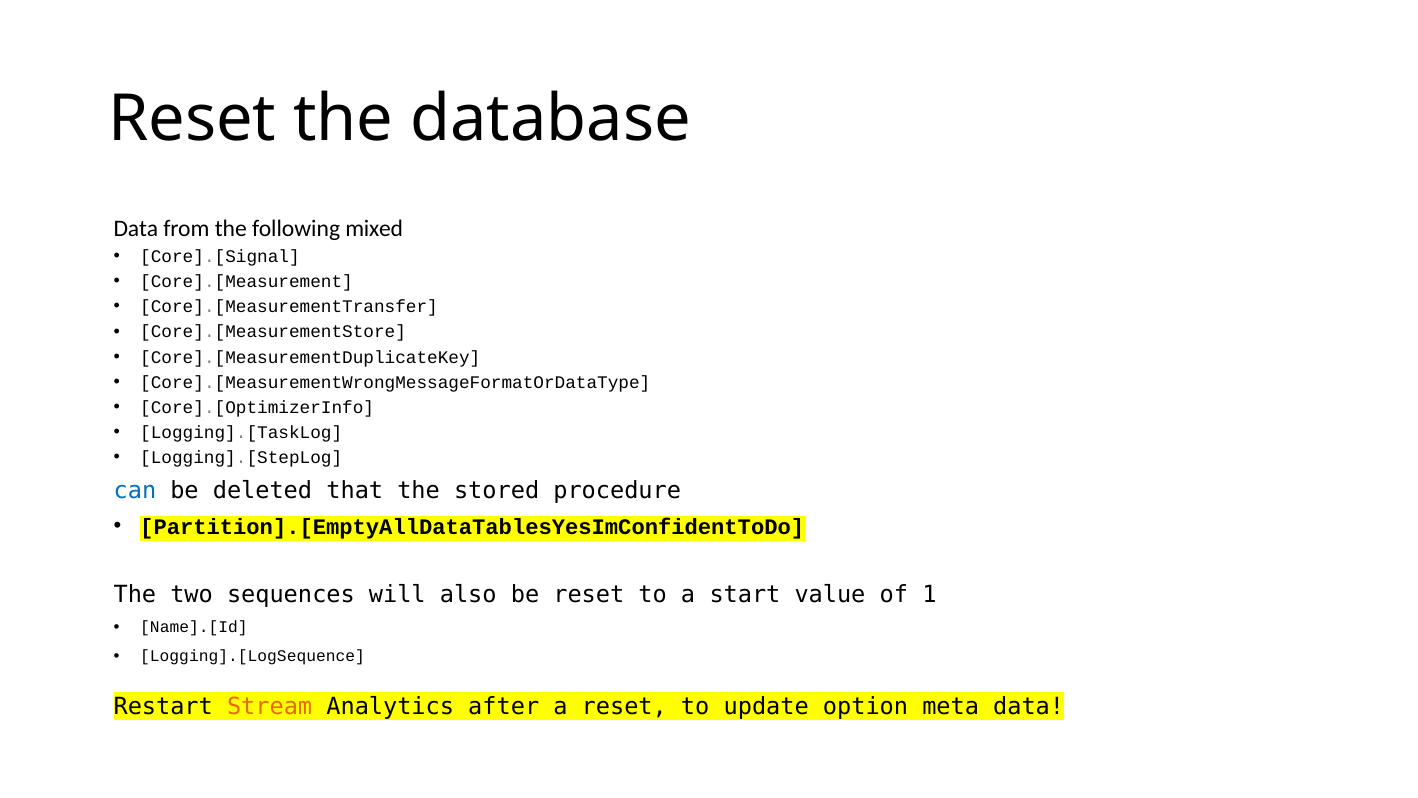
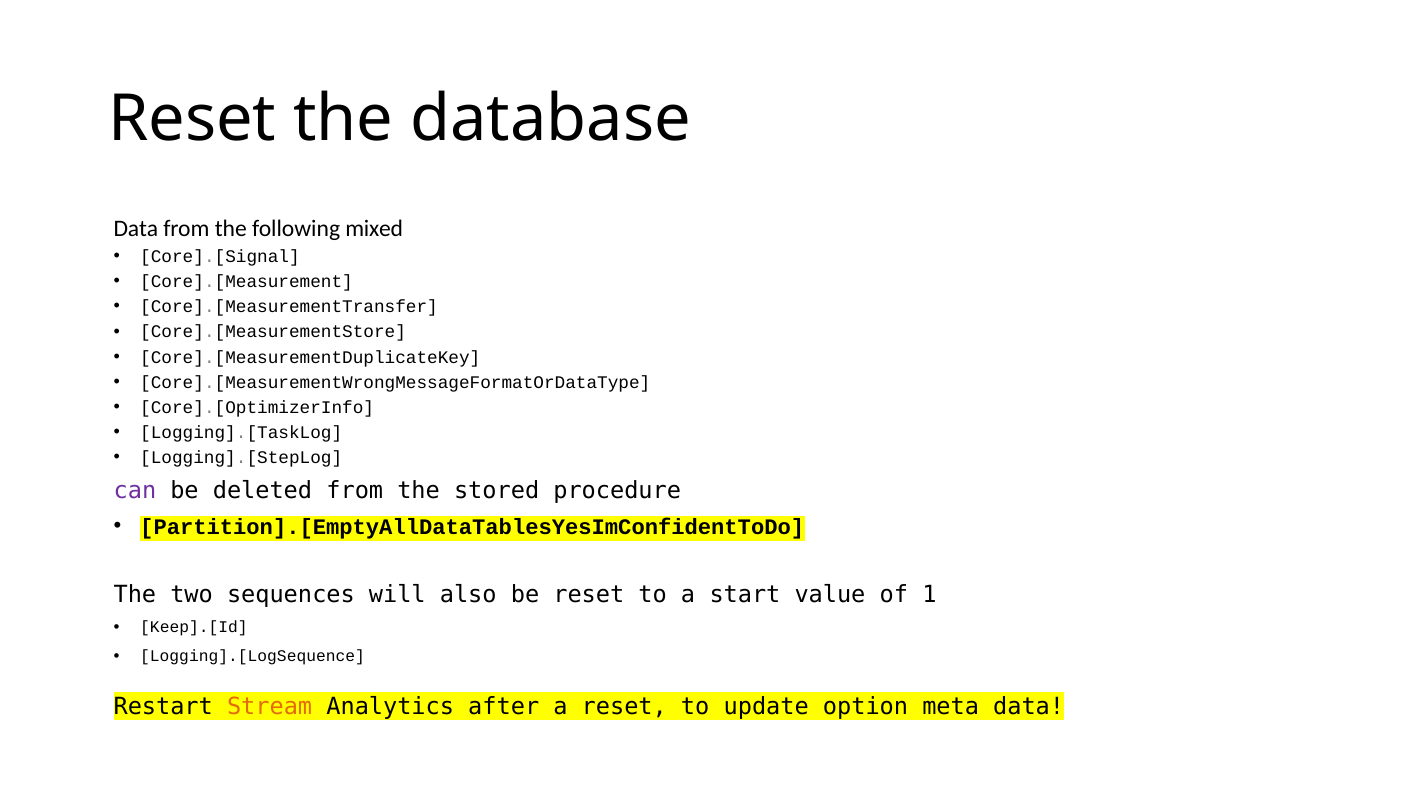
can colour: blue -> purple (135, 491)
deleted that: that -> from (355, 491)
Name].[Id: Name].[Id -> Keep].[Id (194, 627)
